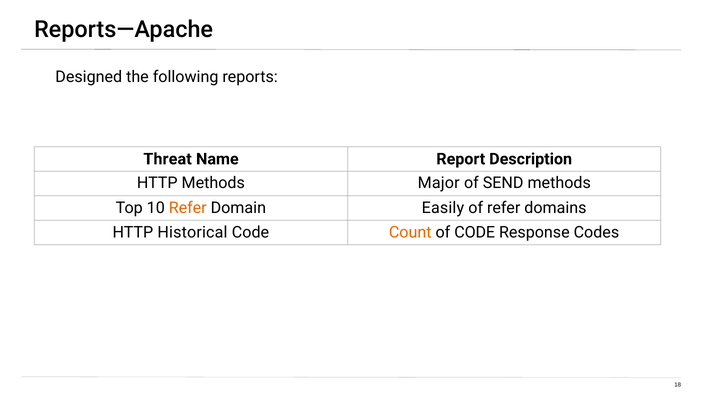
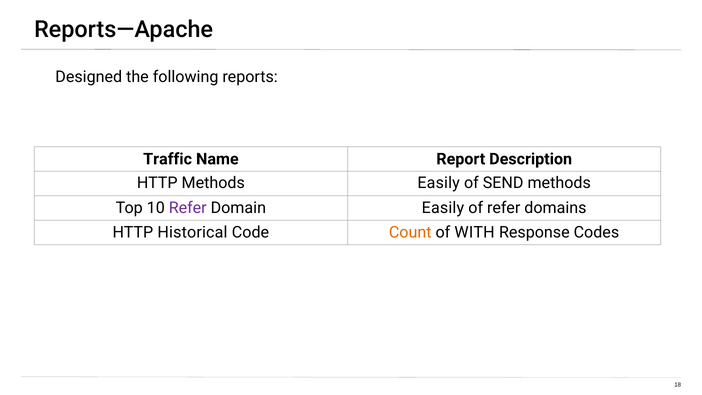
Threat: Threat -> Traffic (168, 159)
Methods Major: Major -> Easily (439, 183)
Refer colour: orange -> purple (188, 208)
of CODE: CODE -> WITH (475, 232)
